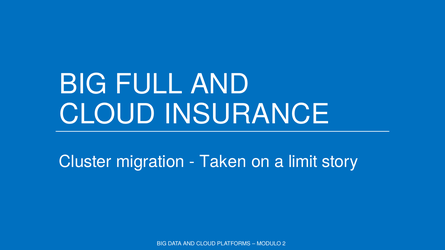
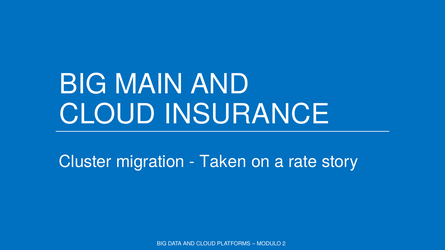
FULL: FULL -> MAIN (149, 84)
limit: limit -> rate (303, 162)
